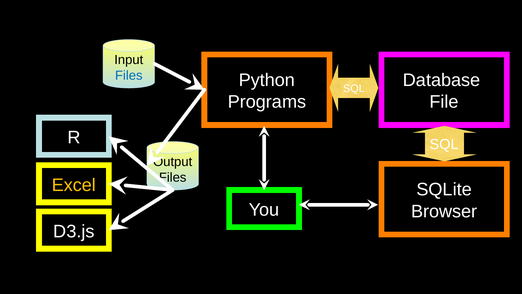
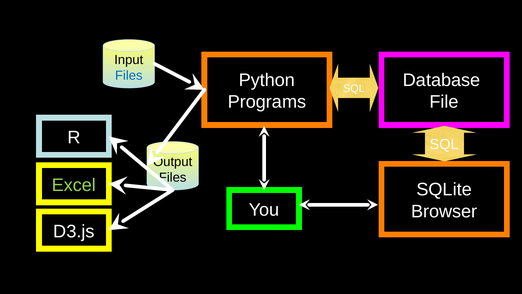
Excel colour: yellow -> light green (74, 185)
